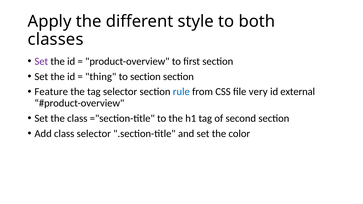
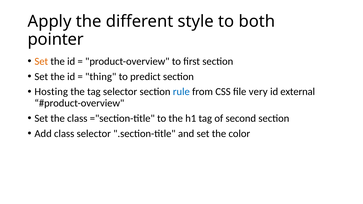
classes: classes -> pointer (56, 39)
Set colour: purple -> orange (41, 61)
to section: section -> predict (145, 77)
Feature: Feature -> Hosting (51, 92)
